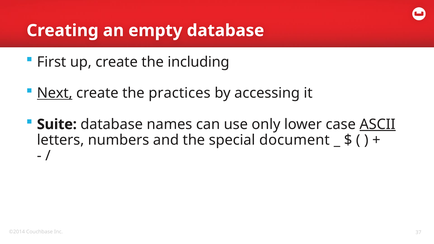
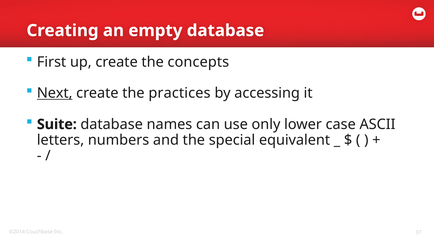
including: including -> concepts (198, 62)
ASCII underline: present -> none (378, 124)
document: document -> equivalent (295, 140)
